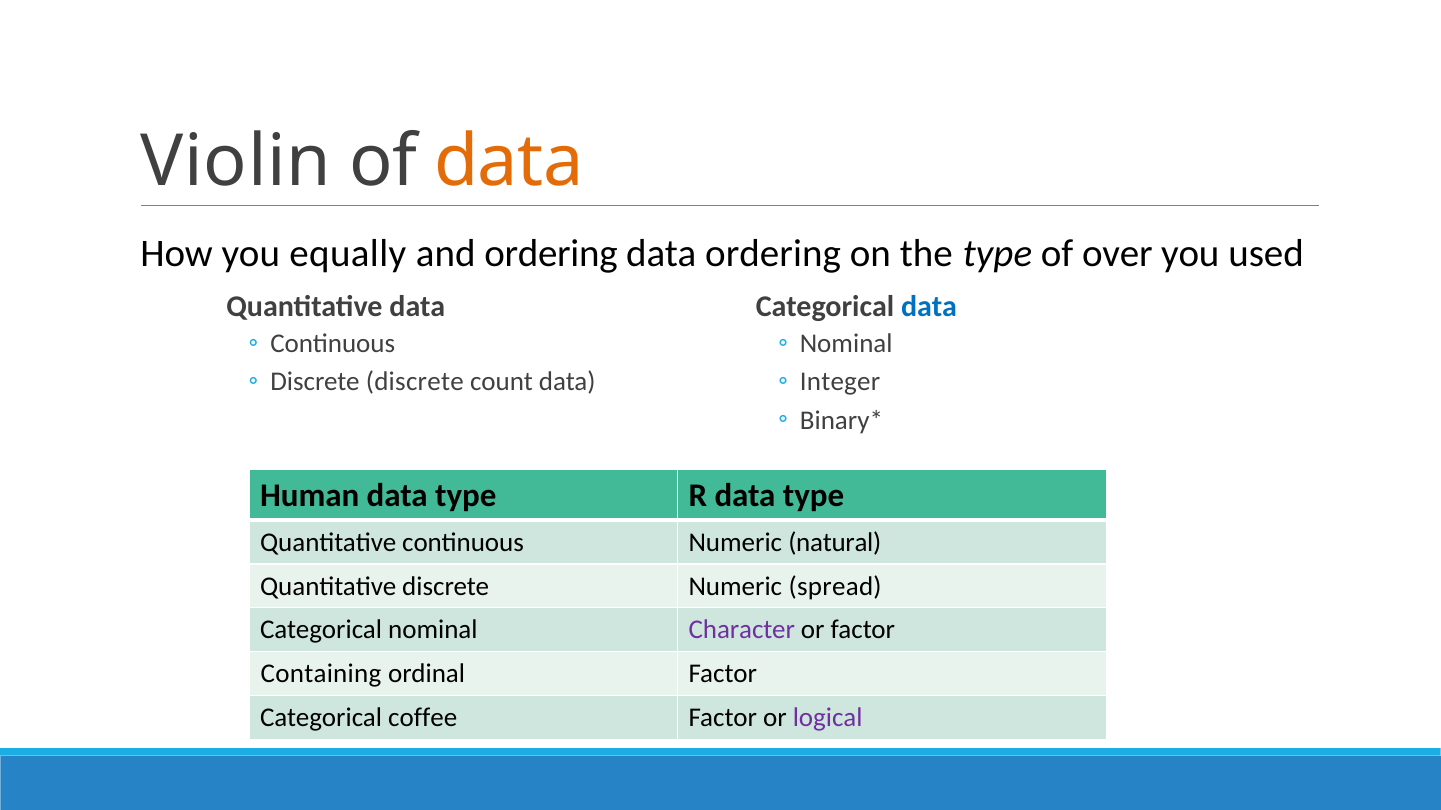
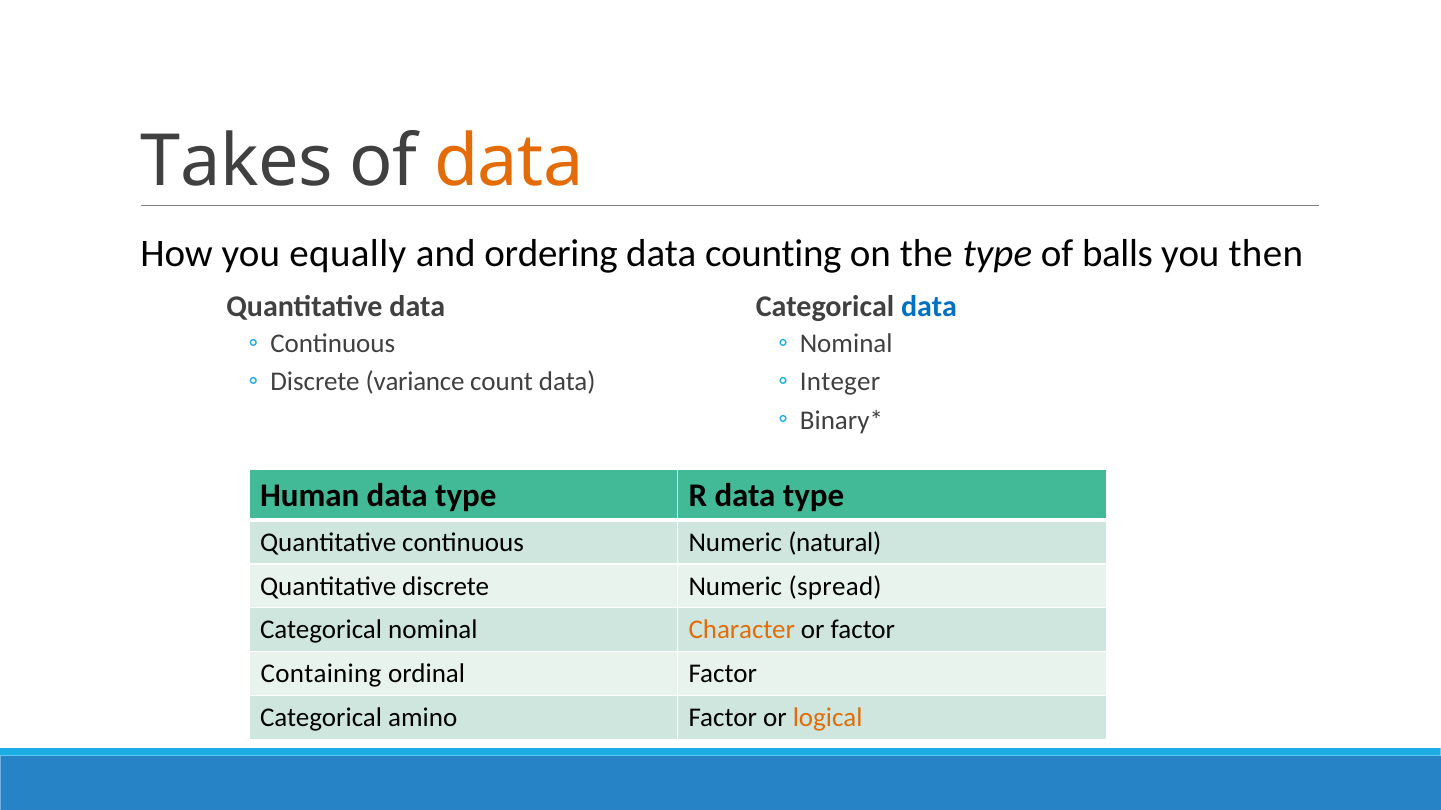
Violin: Violin -> Takes (237, 161)
data ordering: ordering -> counting (773, 254)
over: over -> balls (1117, 254)
used: used -> then (1266, 254)
Discrete discrete: discrete -> variance (415, 382)
Character colour: purple -> orange (742, 631)
coffee: coffee -> amino (423, 718)
logical colour: purple -> orange (828, 718)
